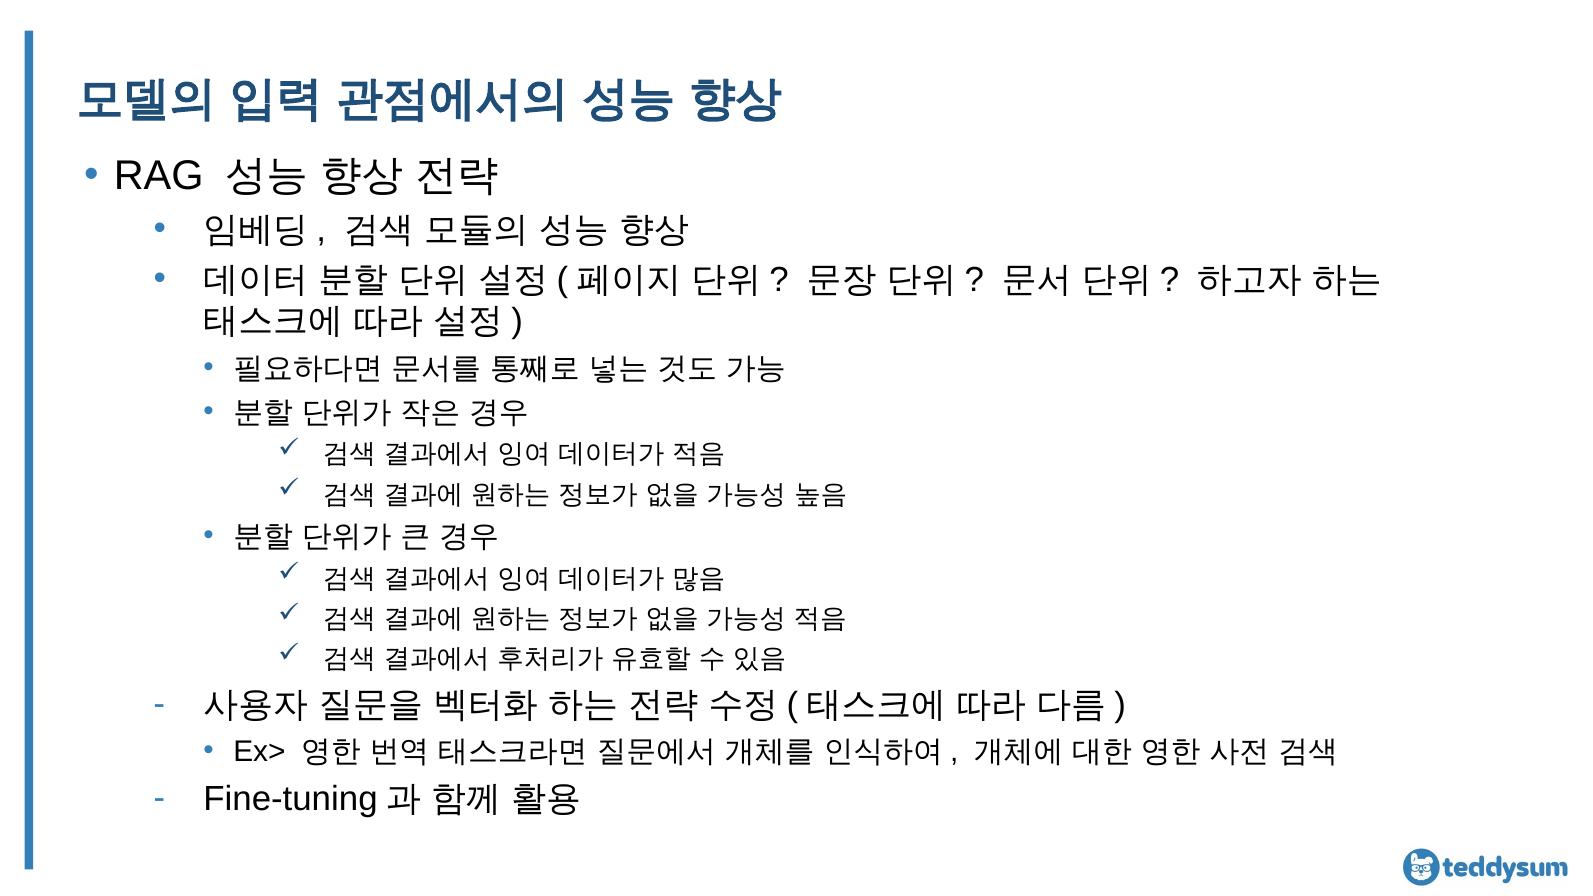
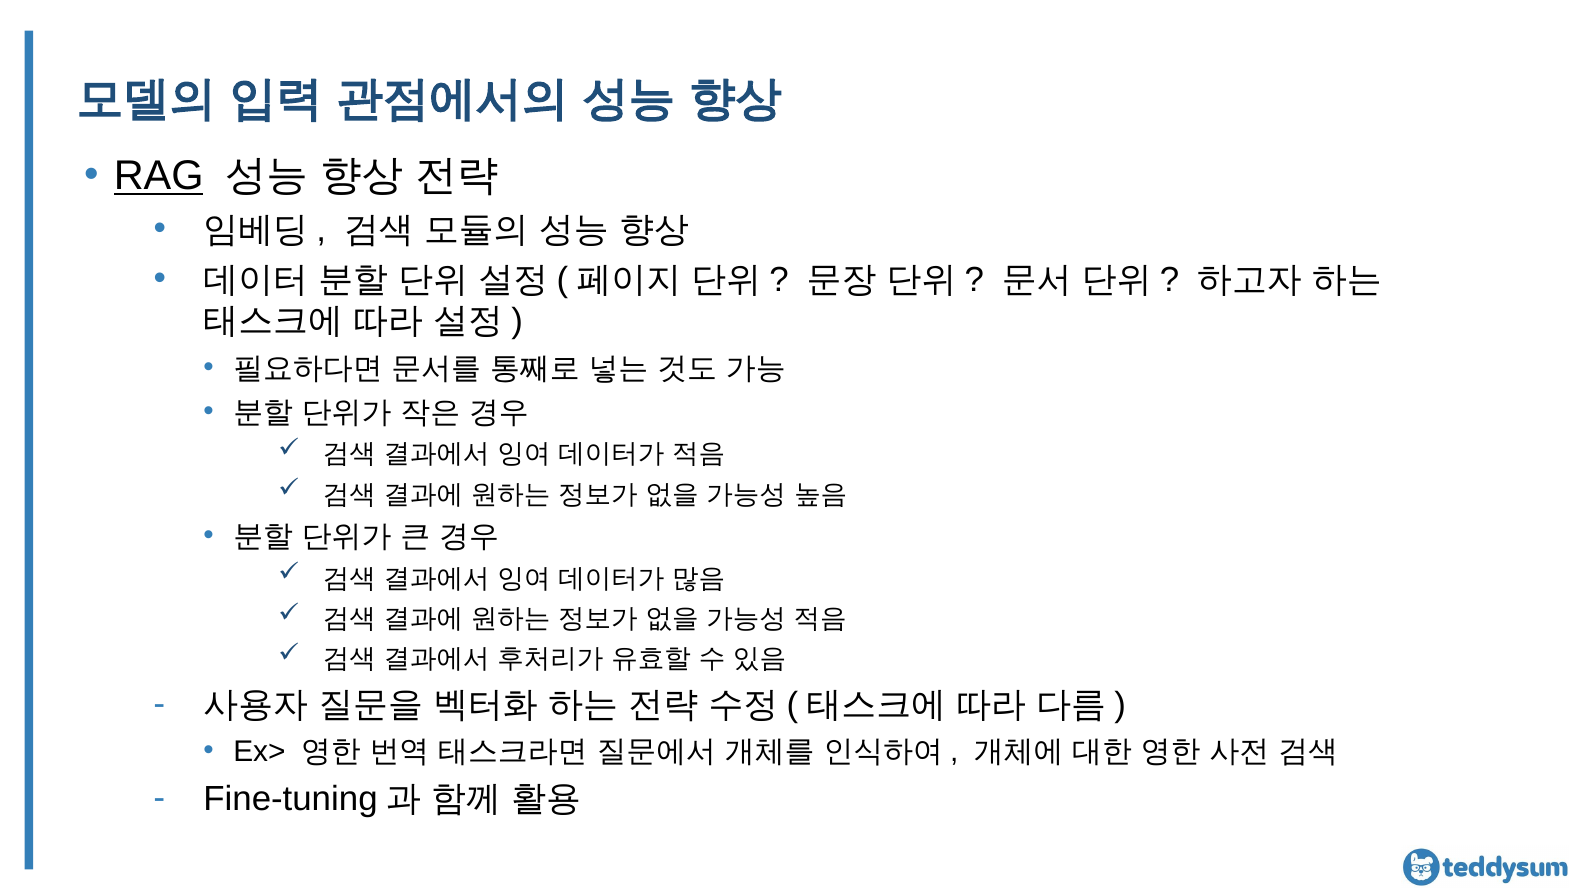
RAG underline: none -> present (159, 176)
